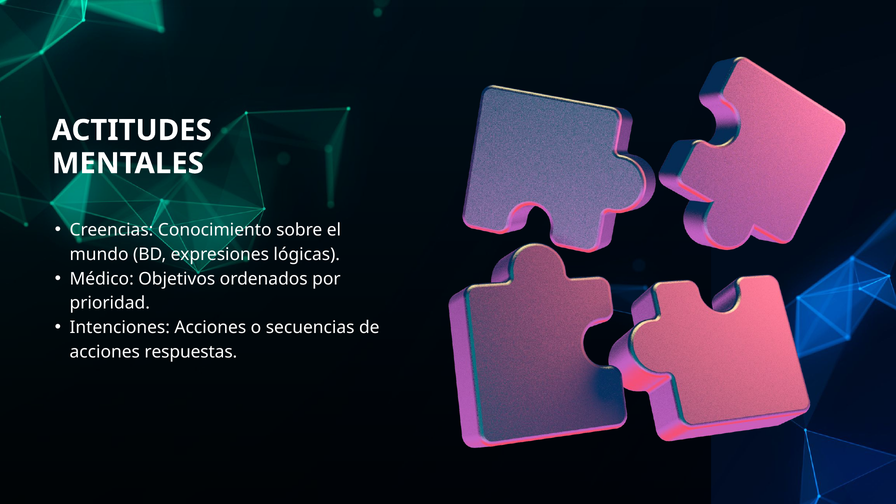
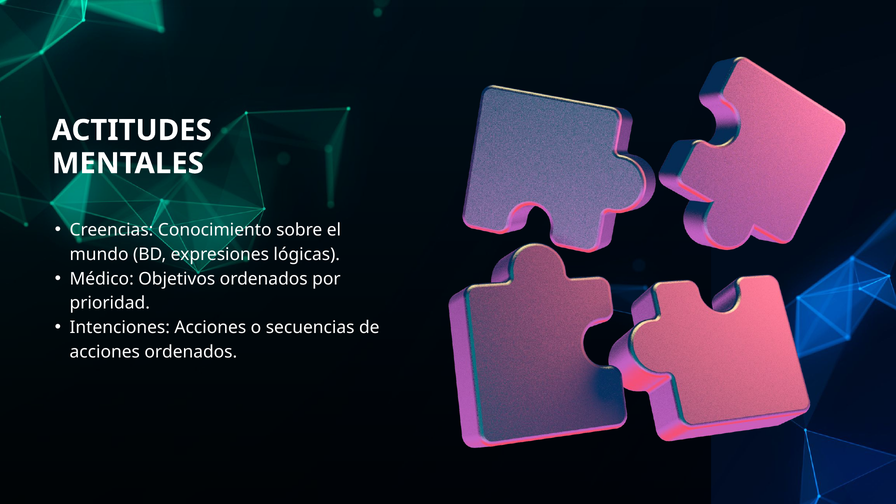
acciones respuestas: respuestas -> ordenados (191, 352)
